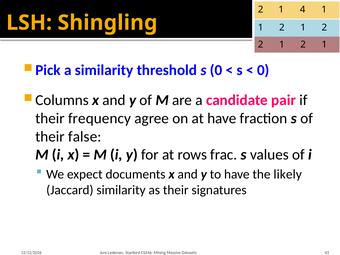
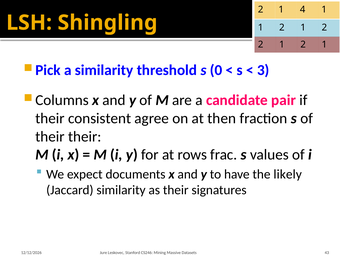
0: 0 -> 3 (263, 70)
frequency: frequency -> consistent (100, 118)
at have: have -> then (222, 118)
their false: false -> their (85, 137)
